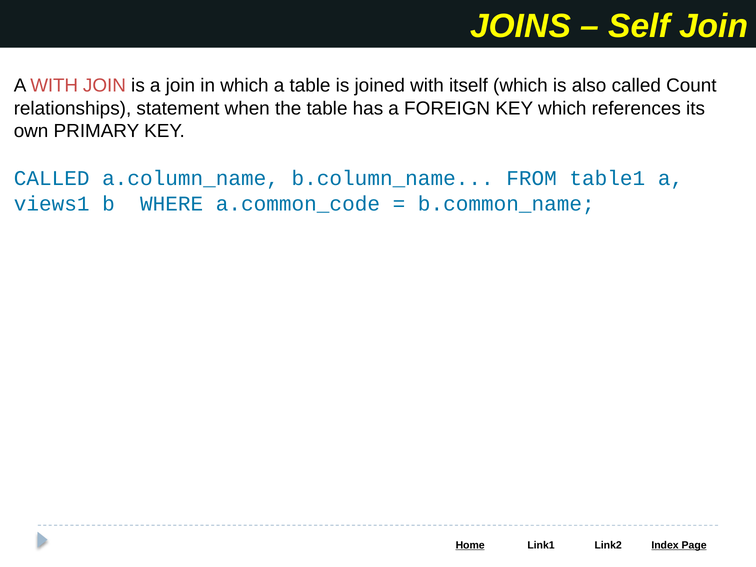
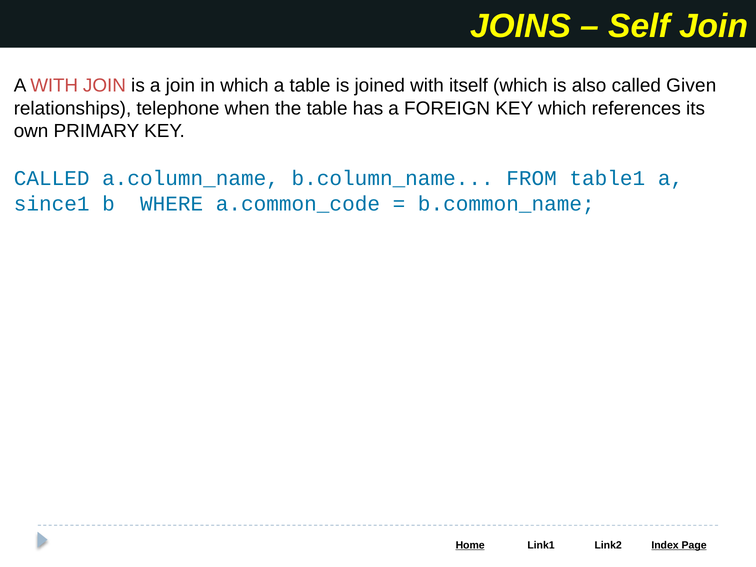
Count: Count -> Given (691, 86)
statement: statement -> telephone (178, 108)
views1: views1 -> since1 (52, 204)
